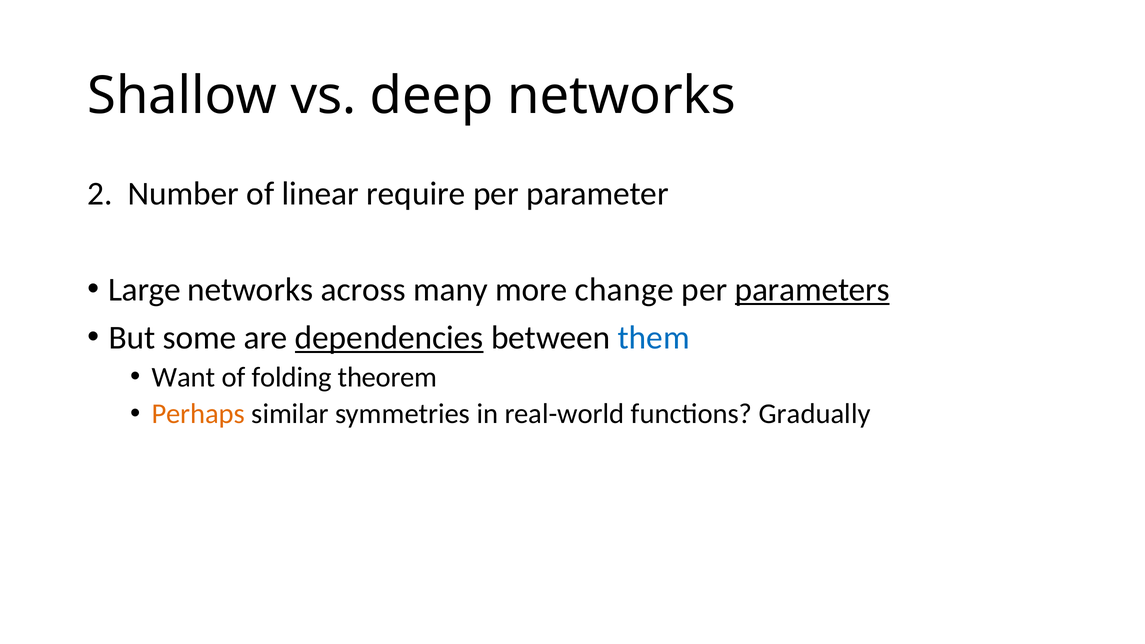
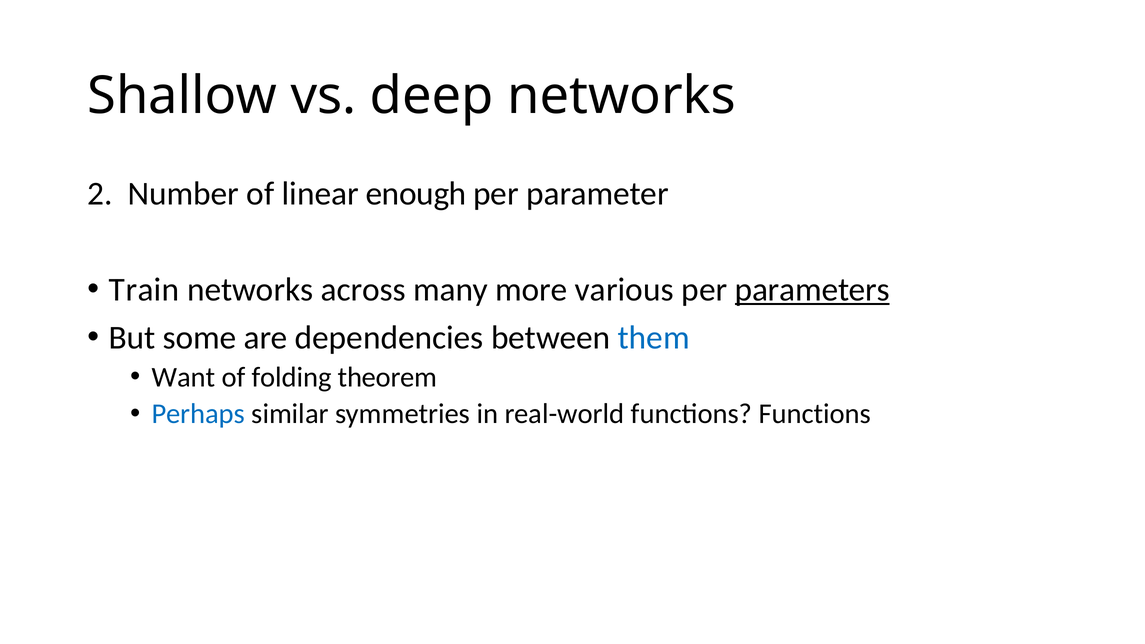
require: require -> enough (416, 194)
Large: Large -> Train (144, 290)
change: change -> various (624, 290)
dependencies underline: present -> none (389, 338)
Perhaps colour: orange -> blue (198, 414)
functions Gradually: Gradually -> Functions (815, 414)
